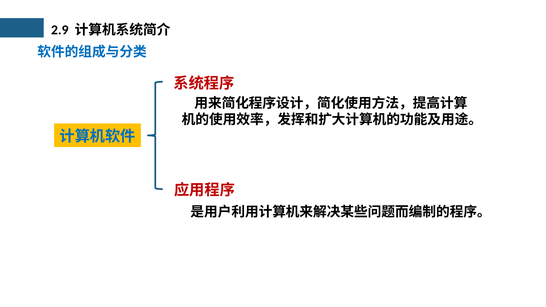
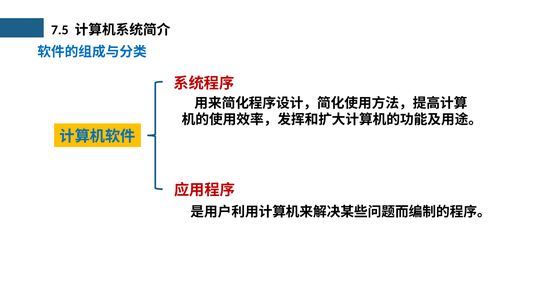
2.9: 2.9 -> 7.5 (60, 30)
